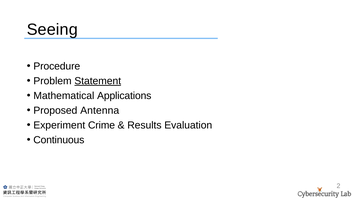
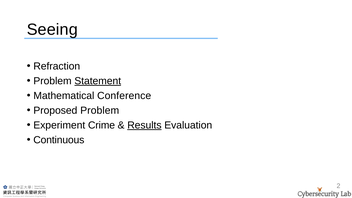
Procedure: Procedure -> Refraction (57, 66)
Applications: Applications -> Conference (124, 96)
Proposed Antenna: Antenna -> Problem (100, 110)
Results underline: none -> present (144, 125)
